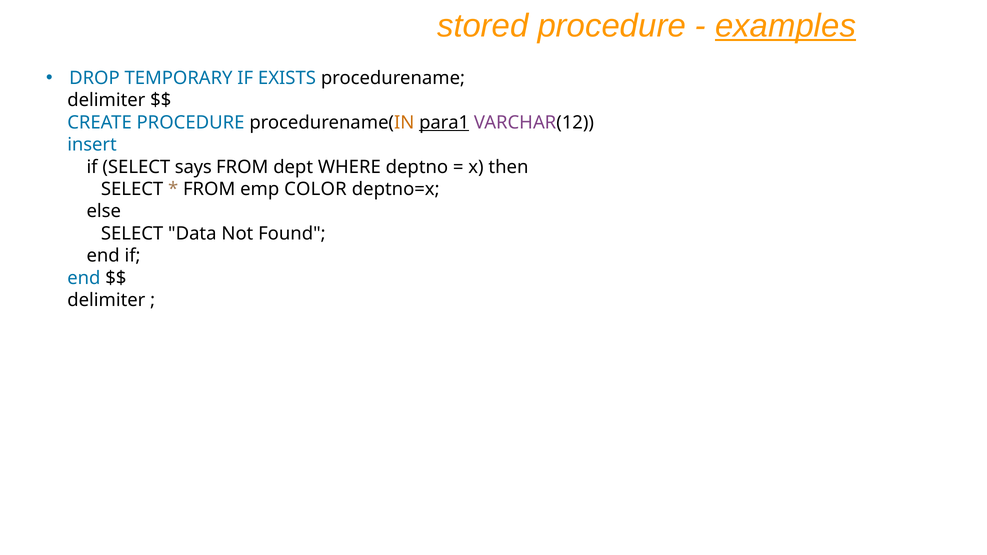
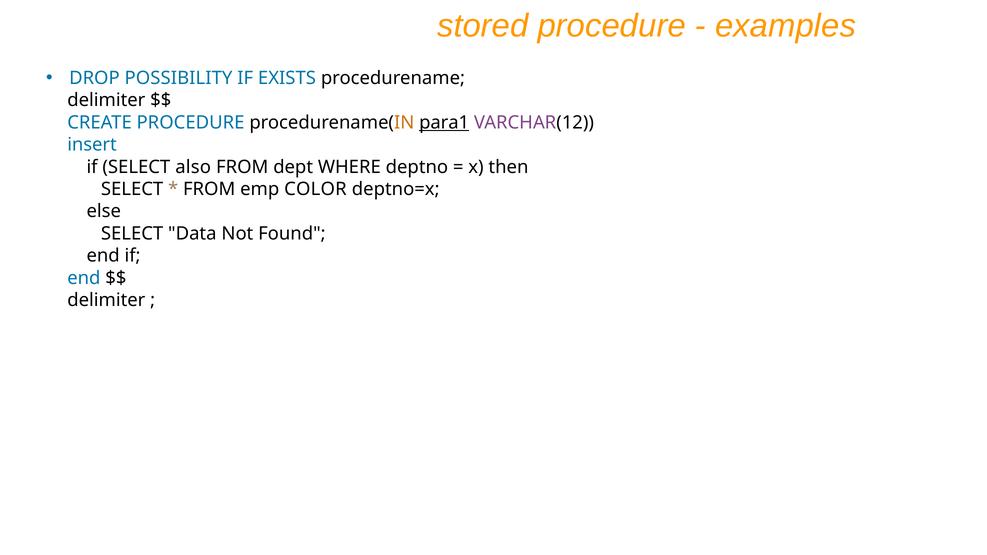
examples underline: present -> none (785, 26)
TEMPORARY: TEMPORARY -> POSSIBILITY (179, 78)
says: says -> also (193, 167)
